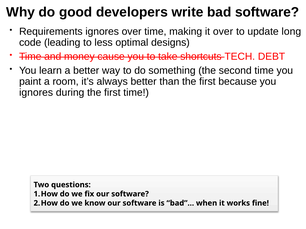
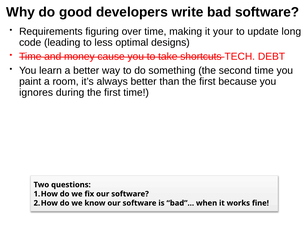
Requirements ignores: ignores -> figuring (102, 31)
it over: over -> your (223, 31)
